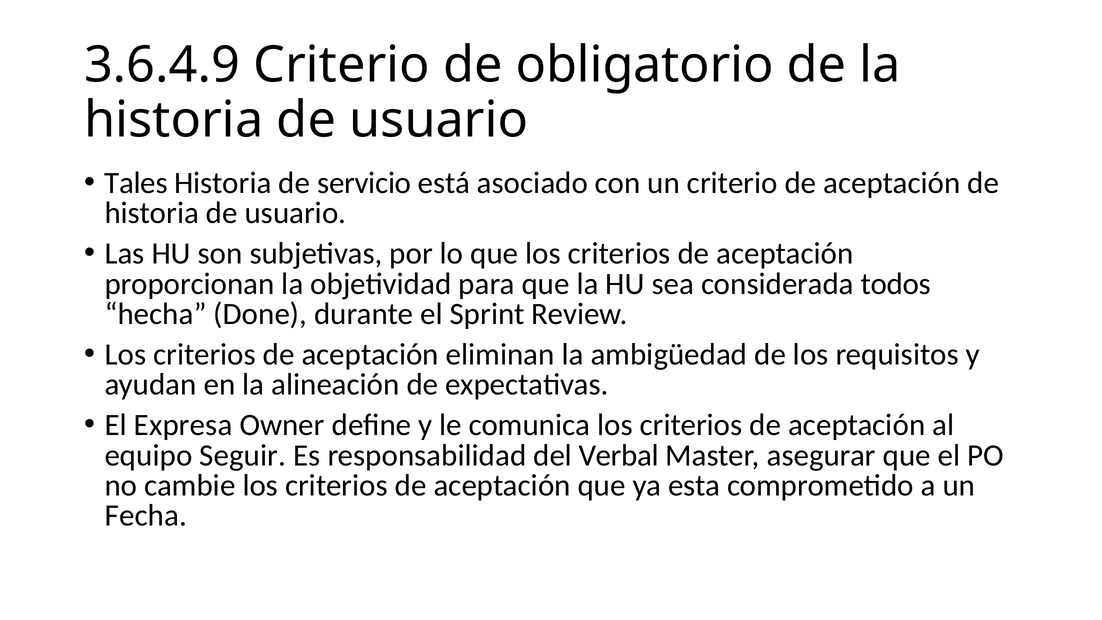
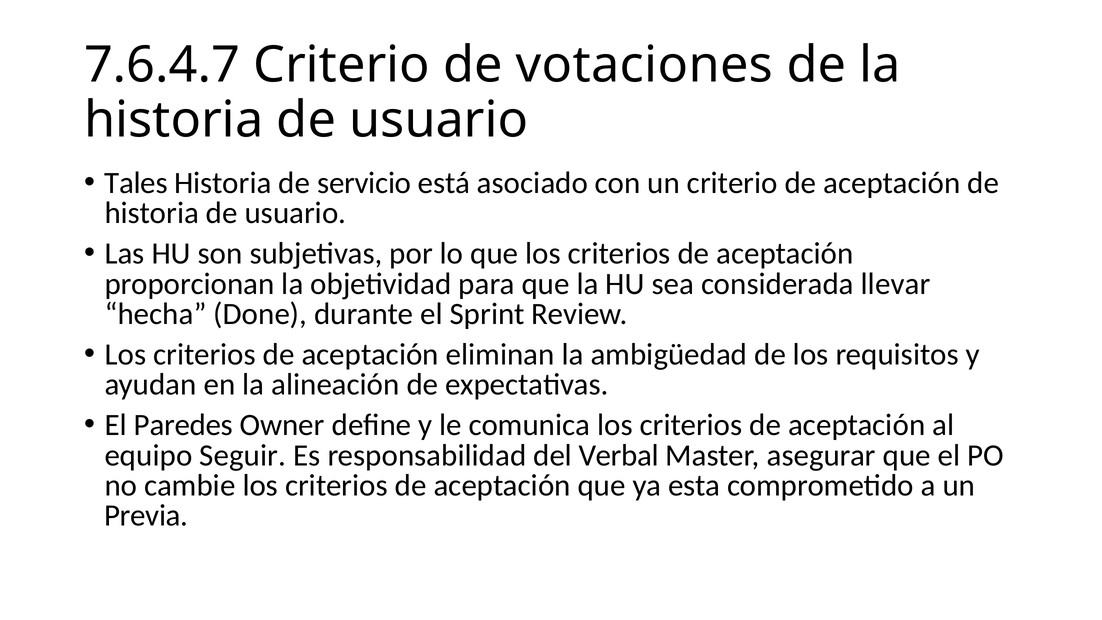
3.6.4.9: 3.6.4.9 -> 7.6.4.7 (162, 65)
obligatorio: obligatorio -> votaciones (644, 65)
todos: todos -> llevar (896, 284)
Expresa: Expresa -> Paredes (183, 425)
Fecha: Fecha -> Previa (146, 516)
